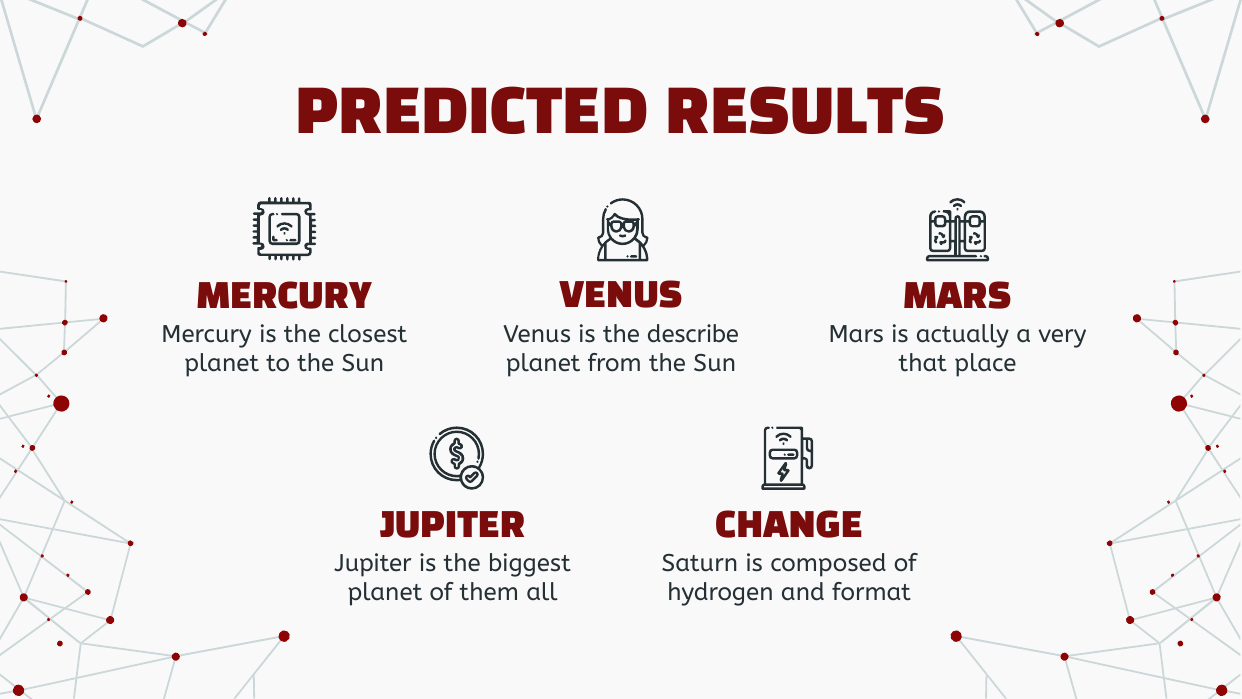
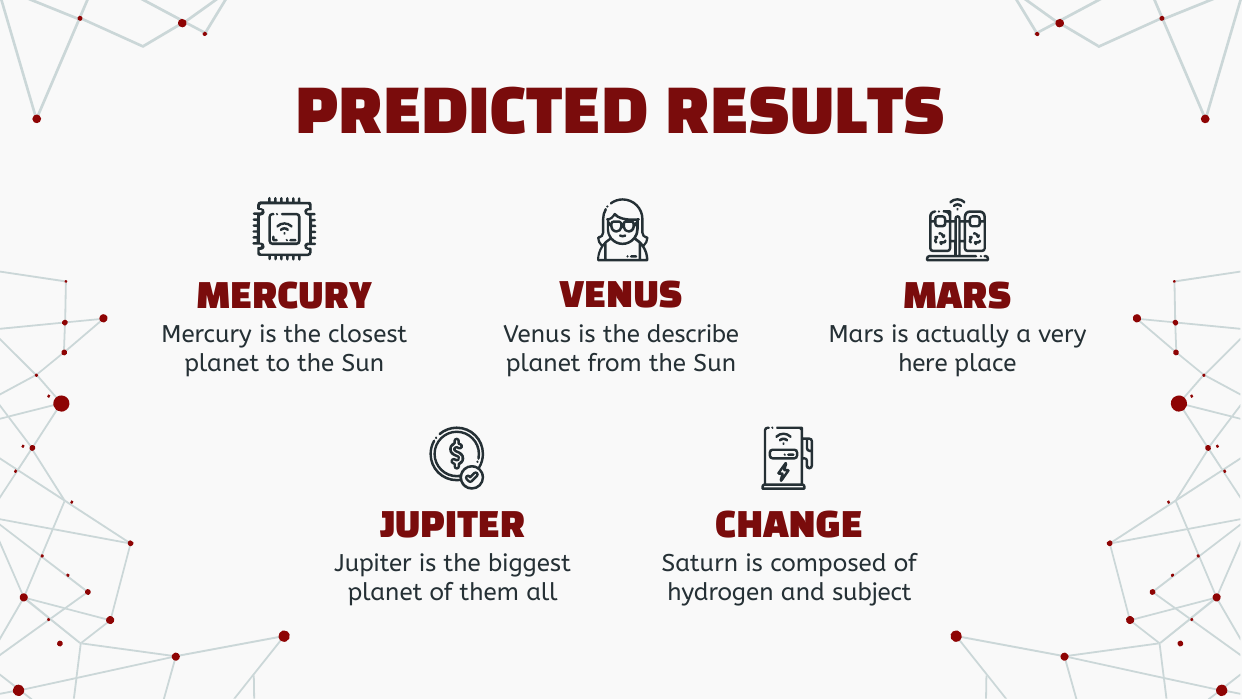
that: that -> here (923, 363)
format: format -> subject (872, 592)
